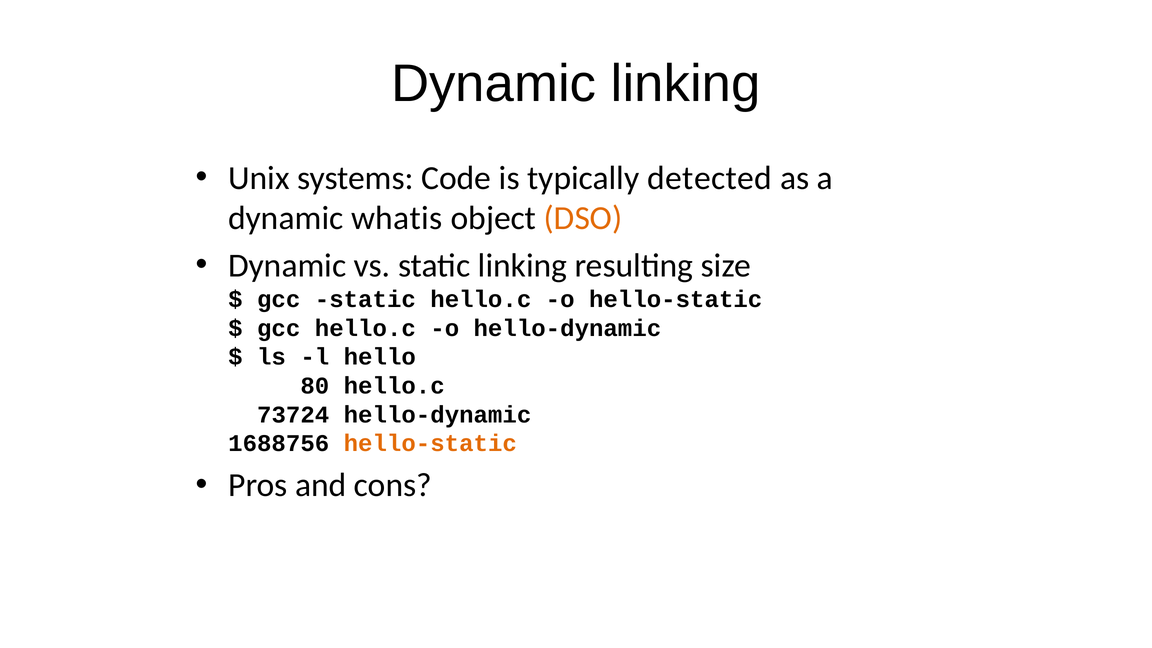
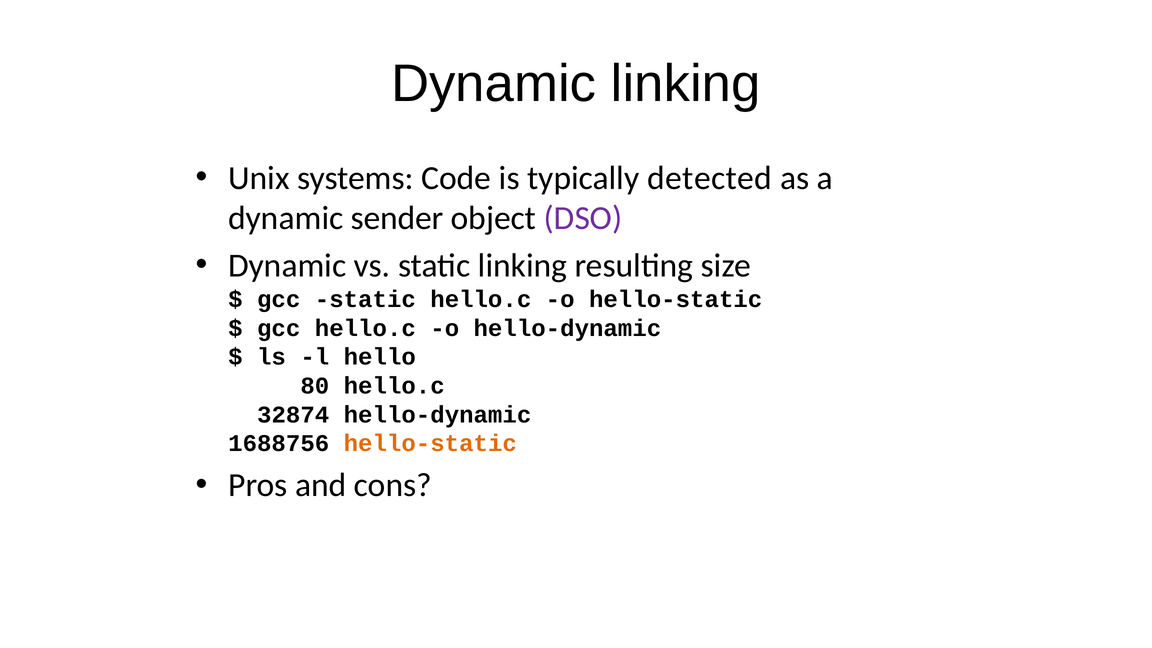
whatis: whatis -> sender (397, 218)
DSO colour: orange -> purple (583, 218)
73724: 73724 -> 32874 (293, 415)
